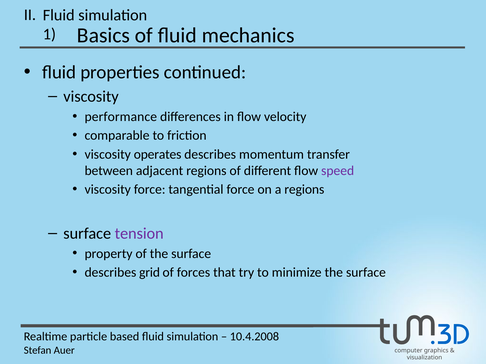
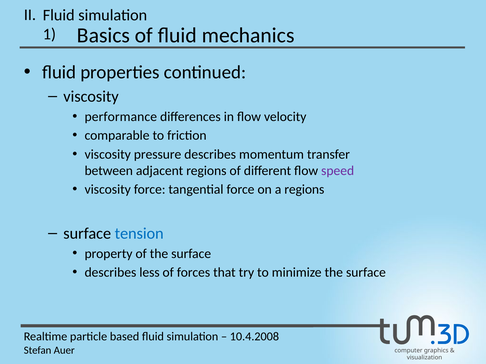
operates: operates -> pressure (158, 155)
tension colour: purple -> blue (139, 234)
grid: grid -> less (150, 273)
